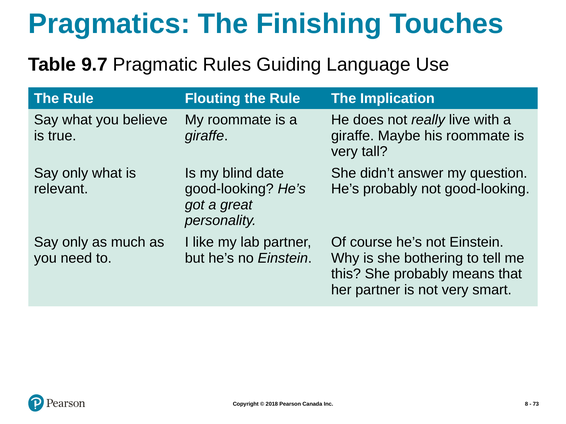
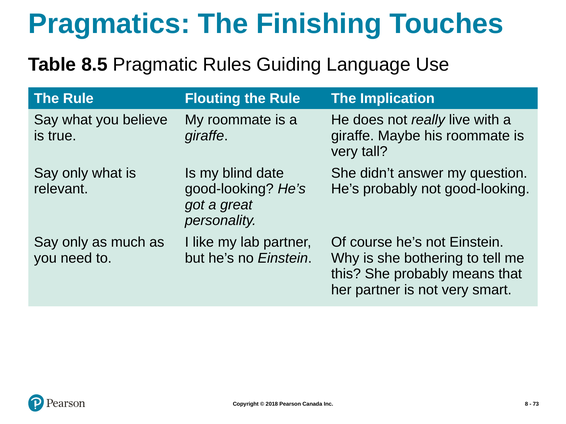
9.7: 9.7 -> 8.5 (94, 65)
